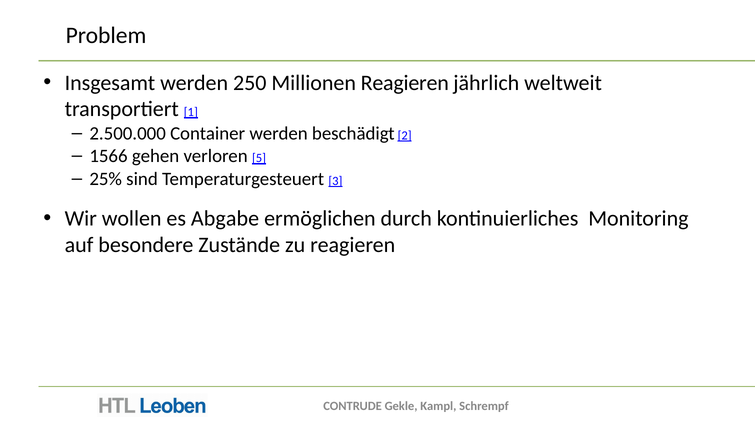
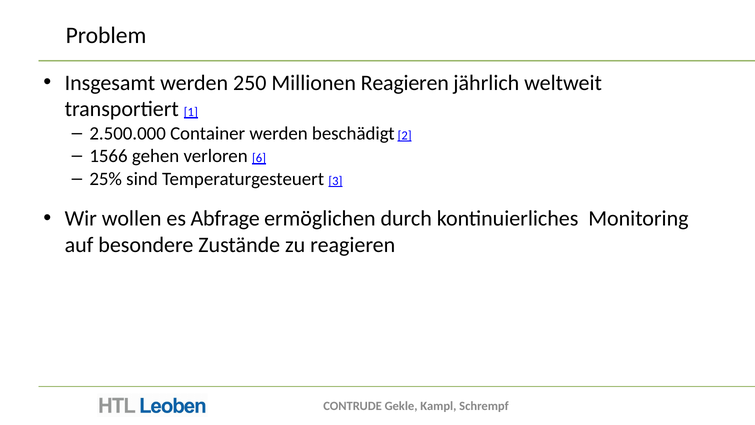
5: 5 -> 6 (259, 158)
Abgabe: Abgabe -> Abfrage (225, 218)
